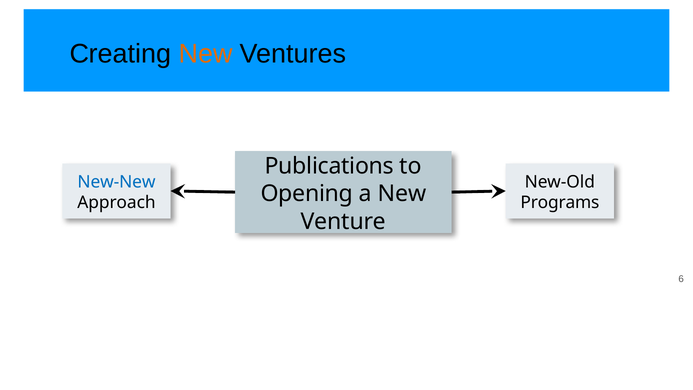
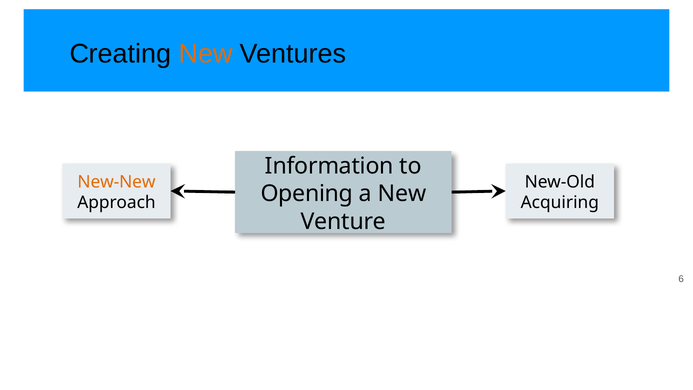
Publications: Publications -> Information (329, 166)
New-New colour: blue -> orange (116, 182)
Programs: Programs -> Acquiring (560, 203)
